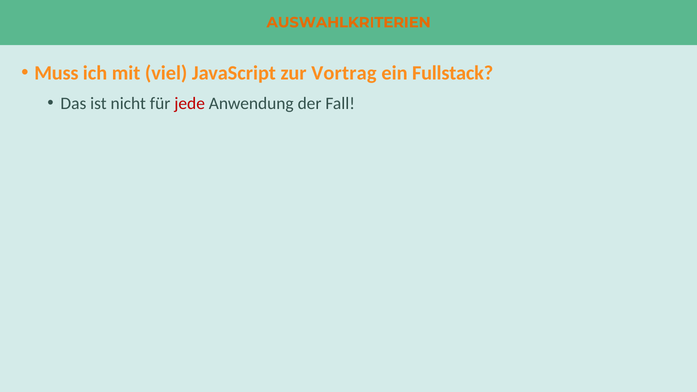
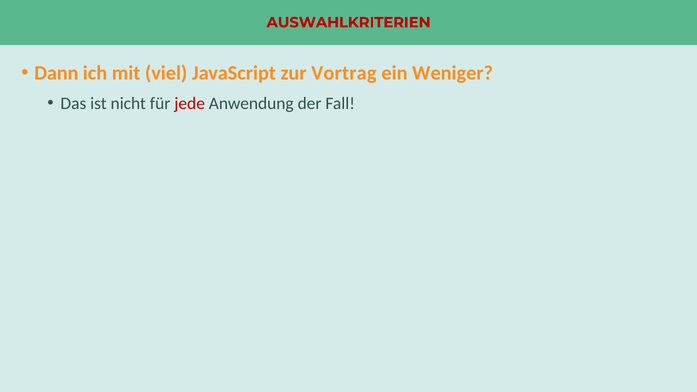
AUSWAHLKRITERIEN colour: orange -> red (349, 22)
Muss: Muss -> Dann (56, 73)
Fullstack: Fullstack -> Weniger (453, 73)
